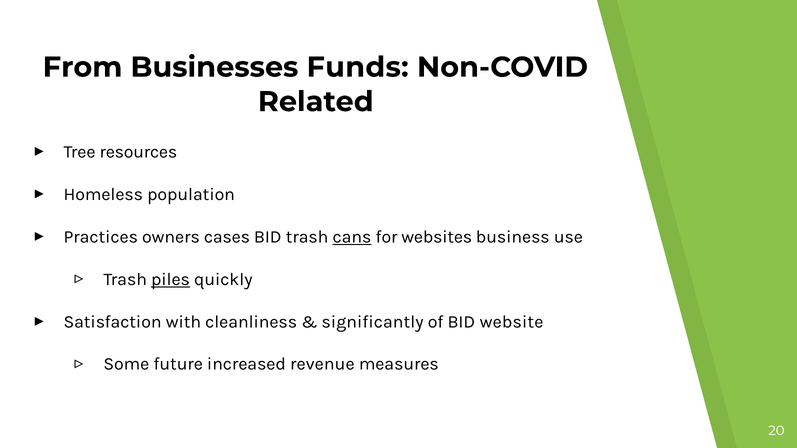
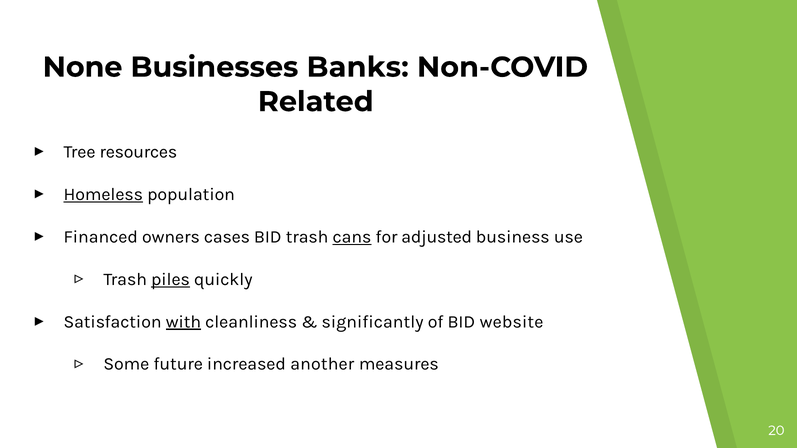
From: From -> None (83, 67)
Funds: Funds -> Banks (358, 67)
Homeless underline: none -> present (103, 194)
Practices: Practices -> Financed (101, 237)
websites: websites -> adjusted (437, 237)
with underline: none -> present (183, 322)
revenue: revenue -> another (322, 364)
